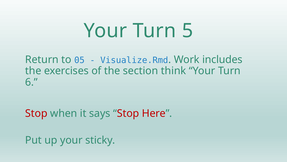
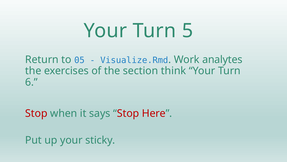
includes: includes -> analytes (222, 59)
